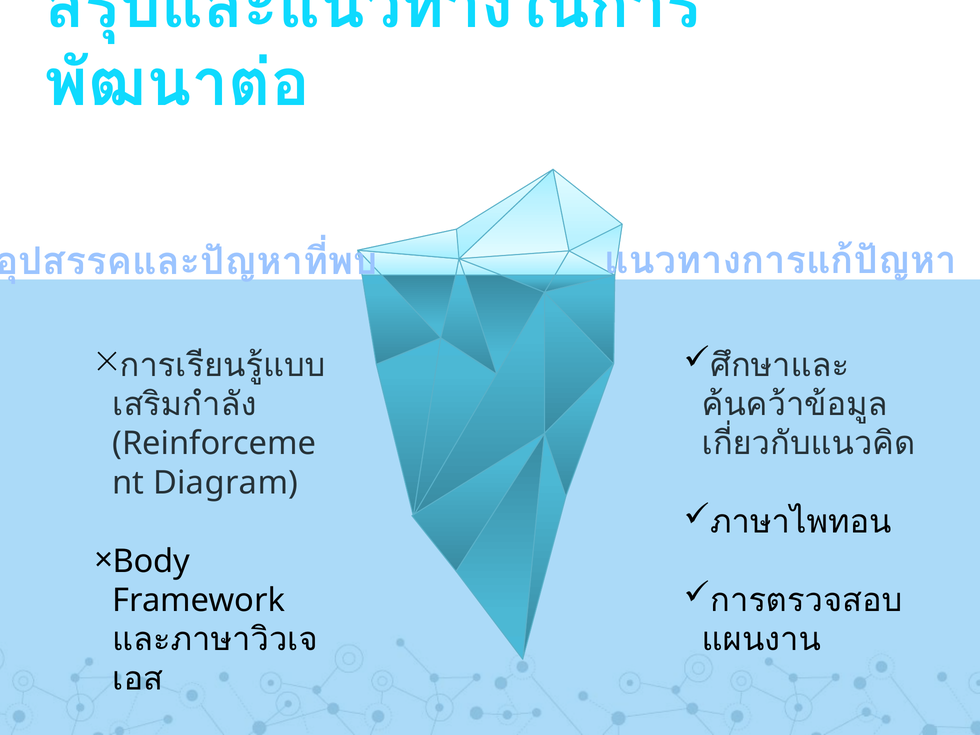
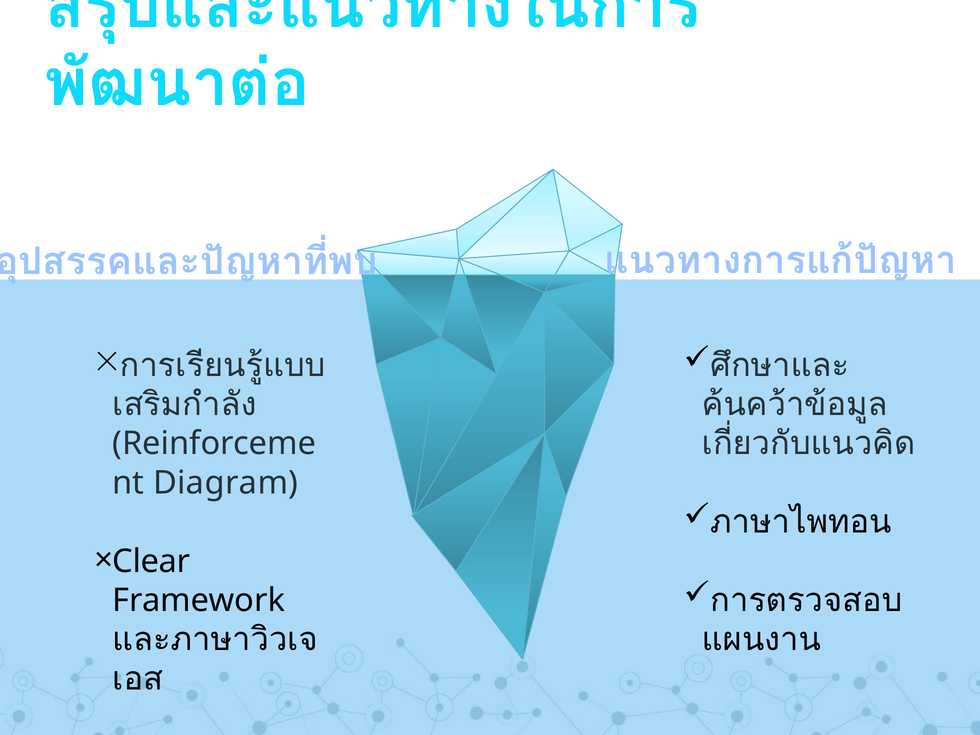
Body: Body -> Clear (151, 561)
